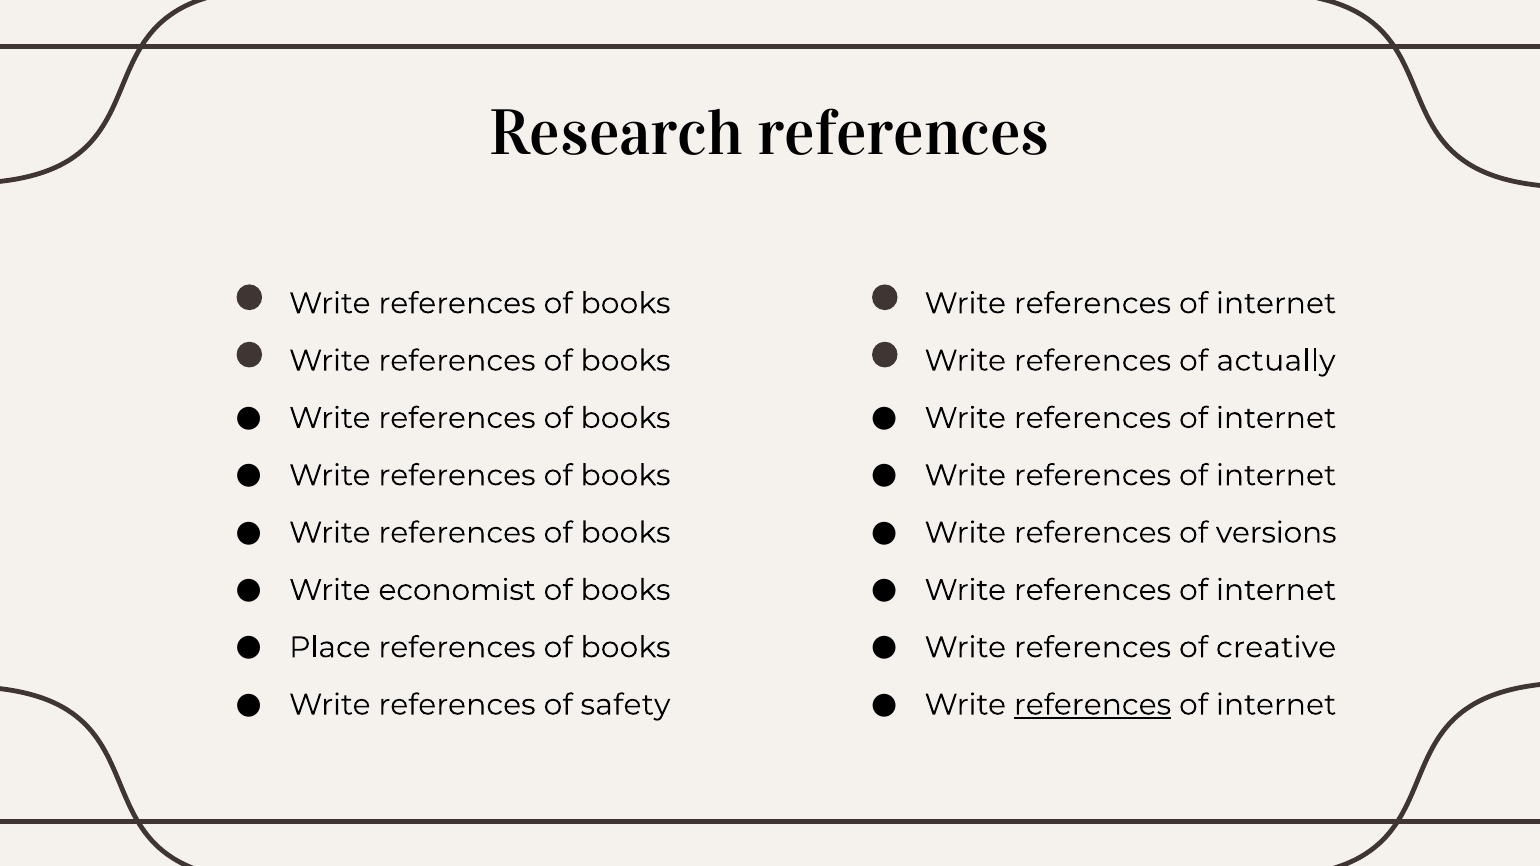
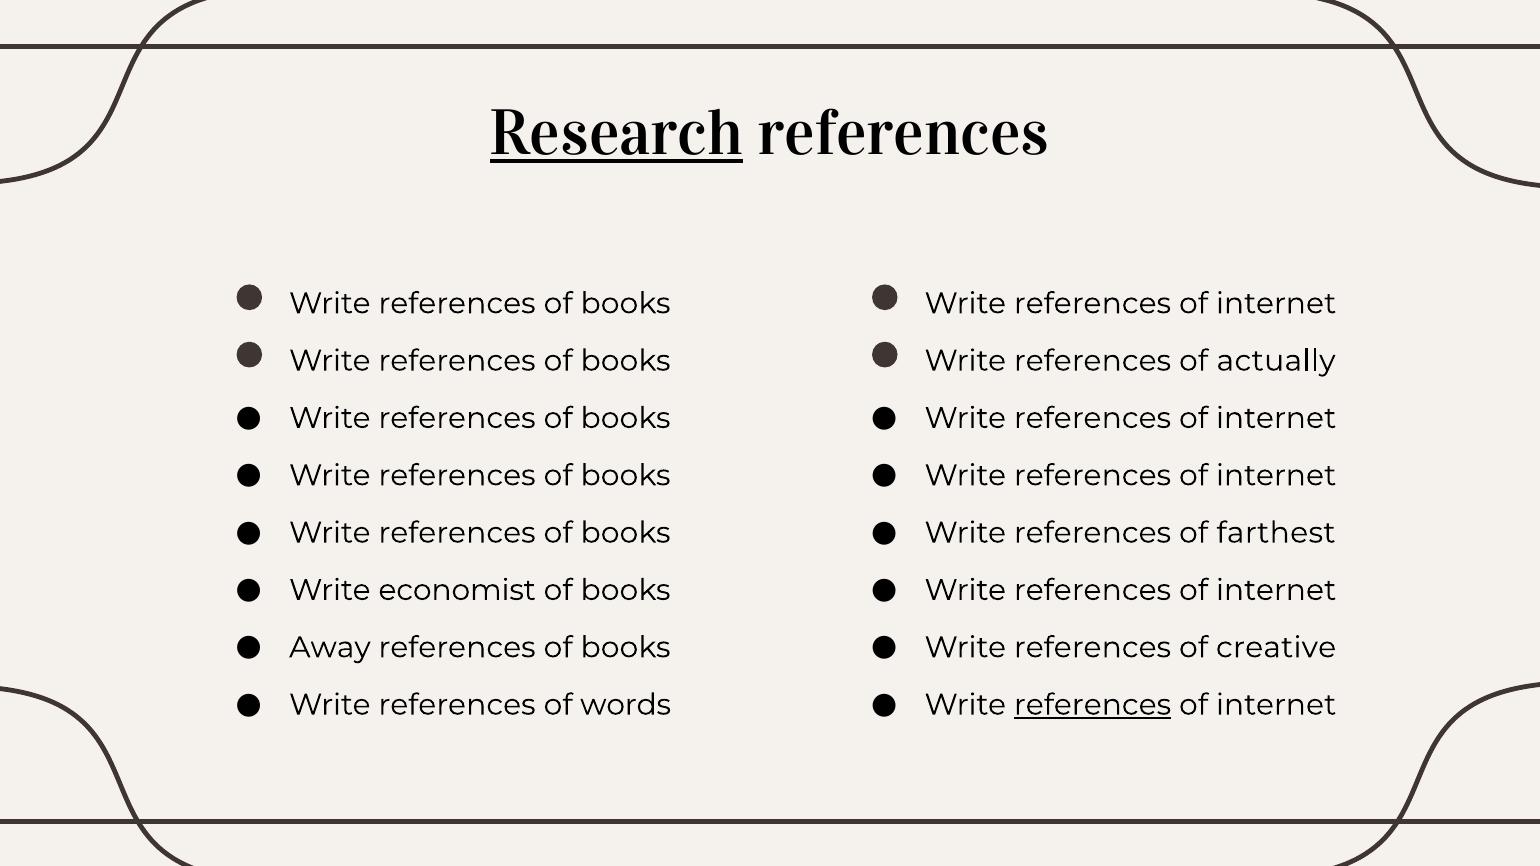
Research underline: none -> present (617, 133)
versions: versions -> farthest (1276, 533)
Place: Place -> Away (330, 648)
safety: safety -> words (626, 705)
